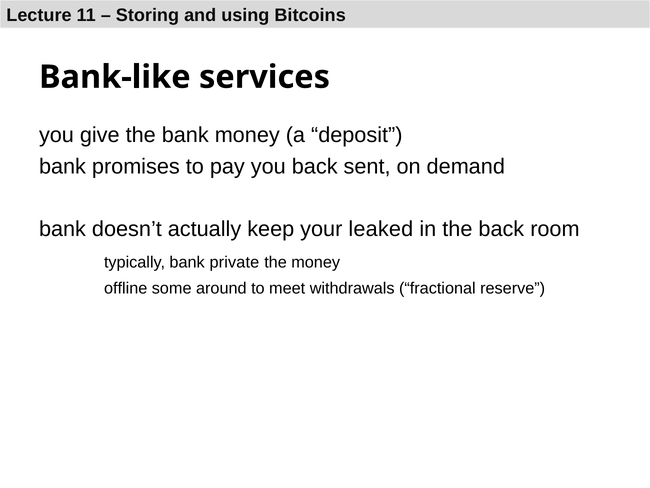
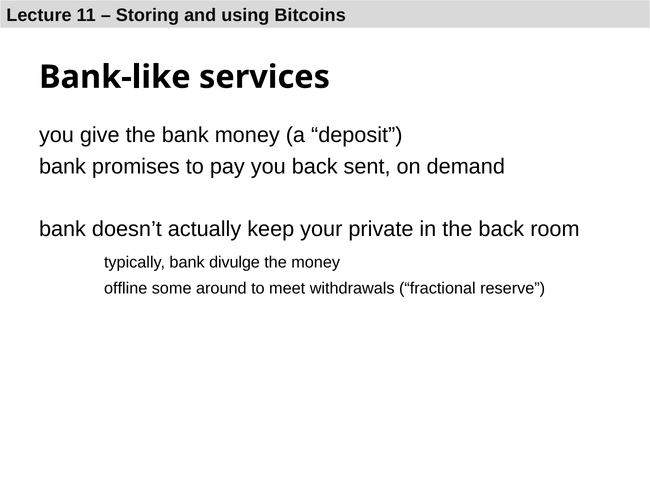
leaked: leaked -> private (381, 229)
private: private -> divulge (235, 262)
